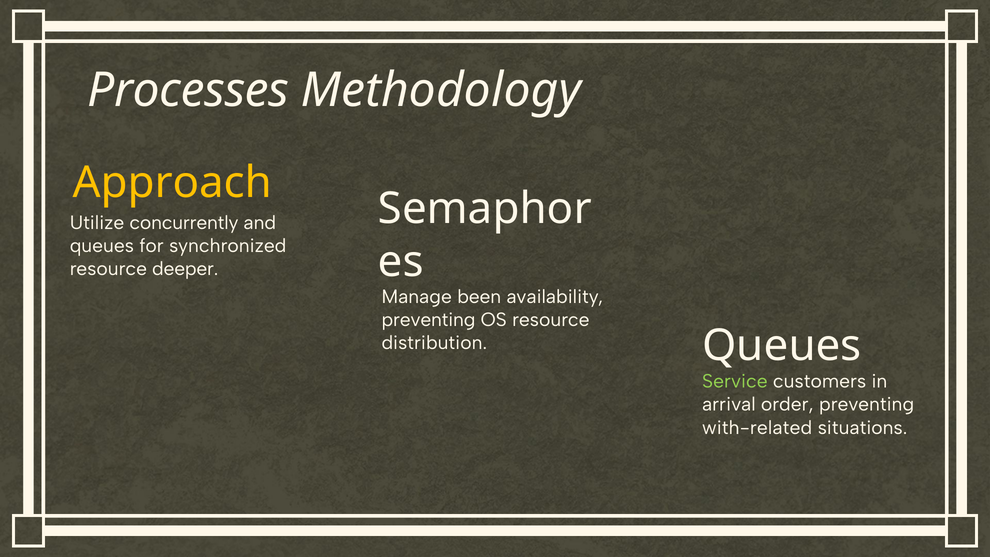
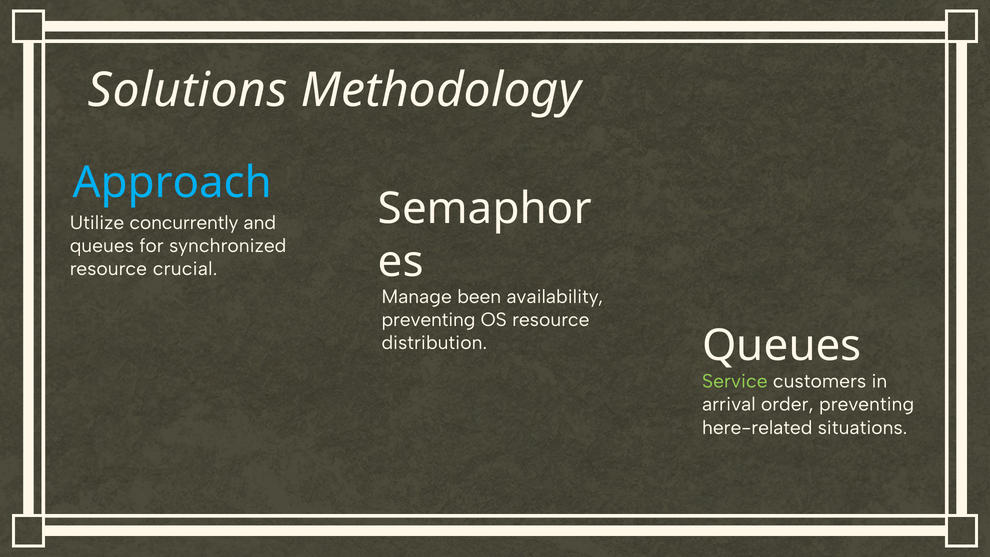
Processes: Processes -> Solutions (188, 90)
Approach colour: yellow -> light blue (172, 183)
deeper: deeper -> crucial (185, 269)
with-related: with-related -> here-related (757, 428)
